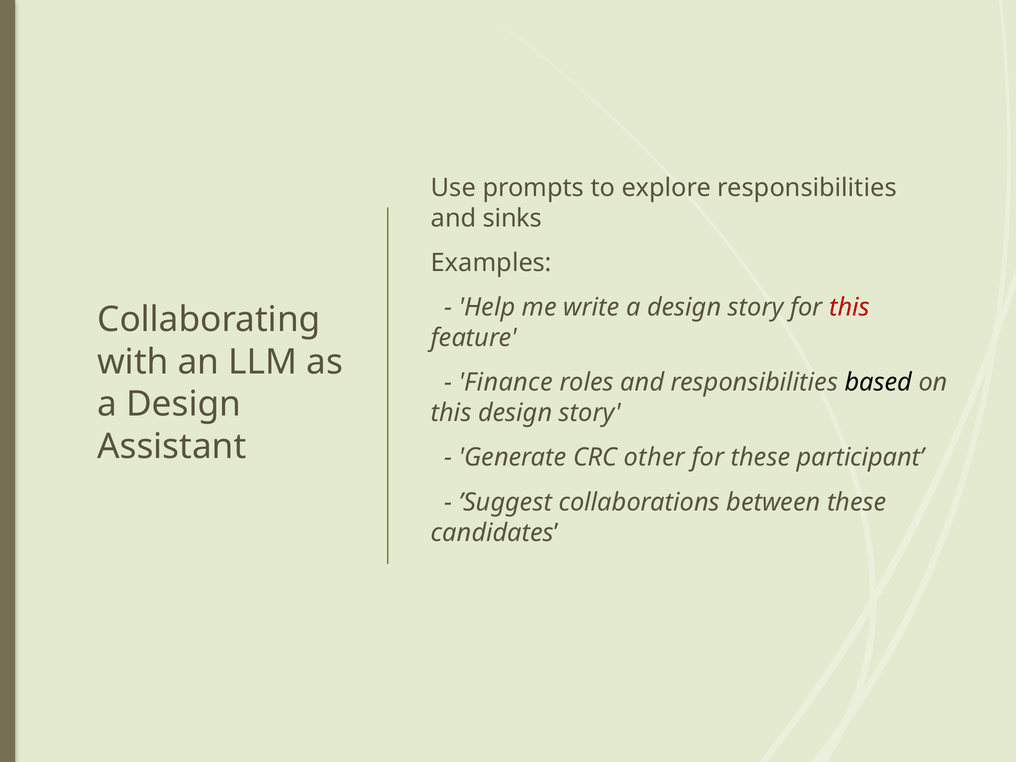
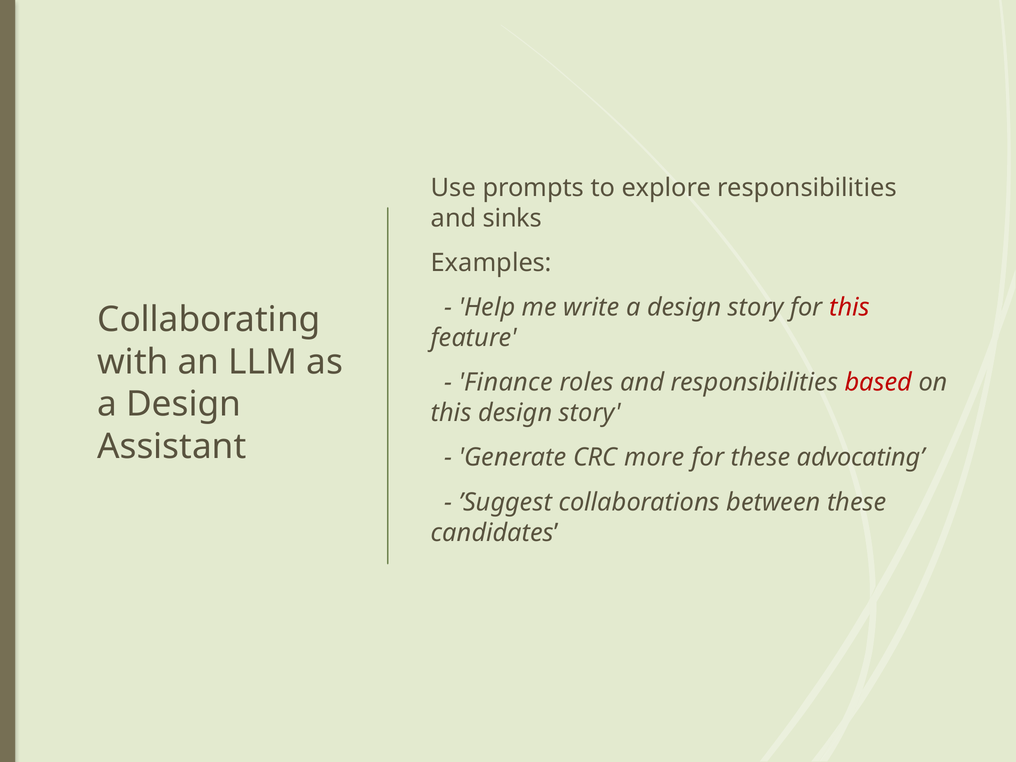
based colour: black -> red (878, 382)
other: other -> more (654, 458)
participant: participant -> advocating (861, 458)
